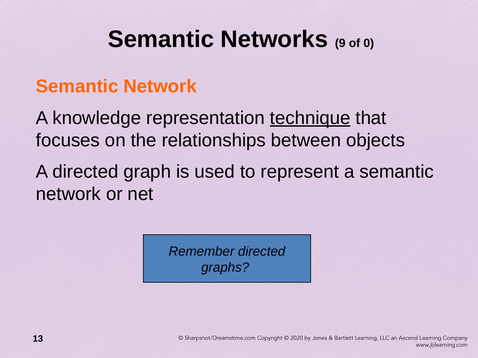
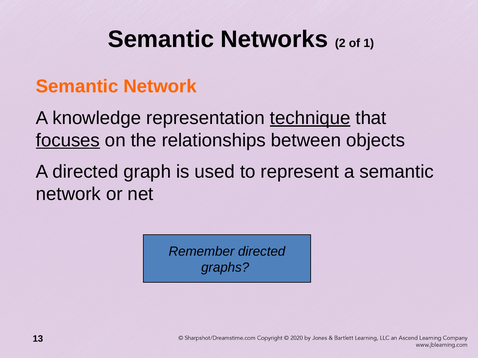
9: 9 -> 2 (340, 43)
0: 0 -> 1 (369, 43)
focuses underline: none -> present (68, 140)
